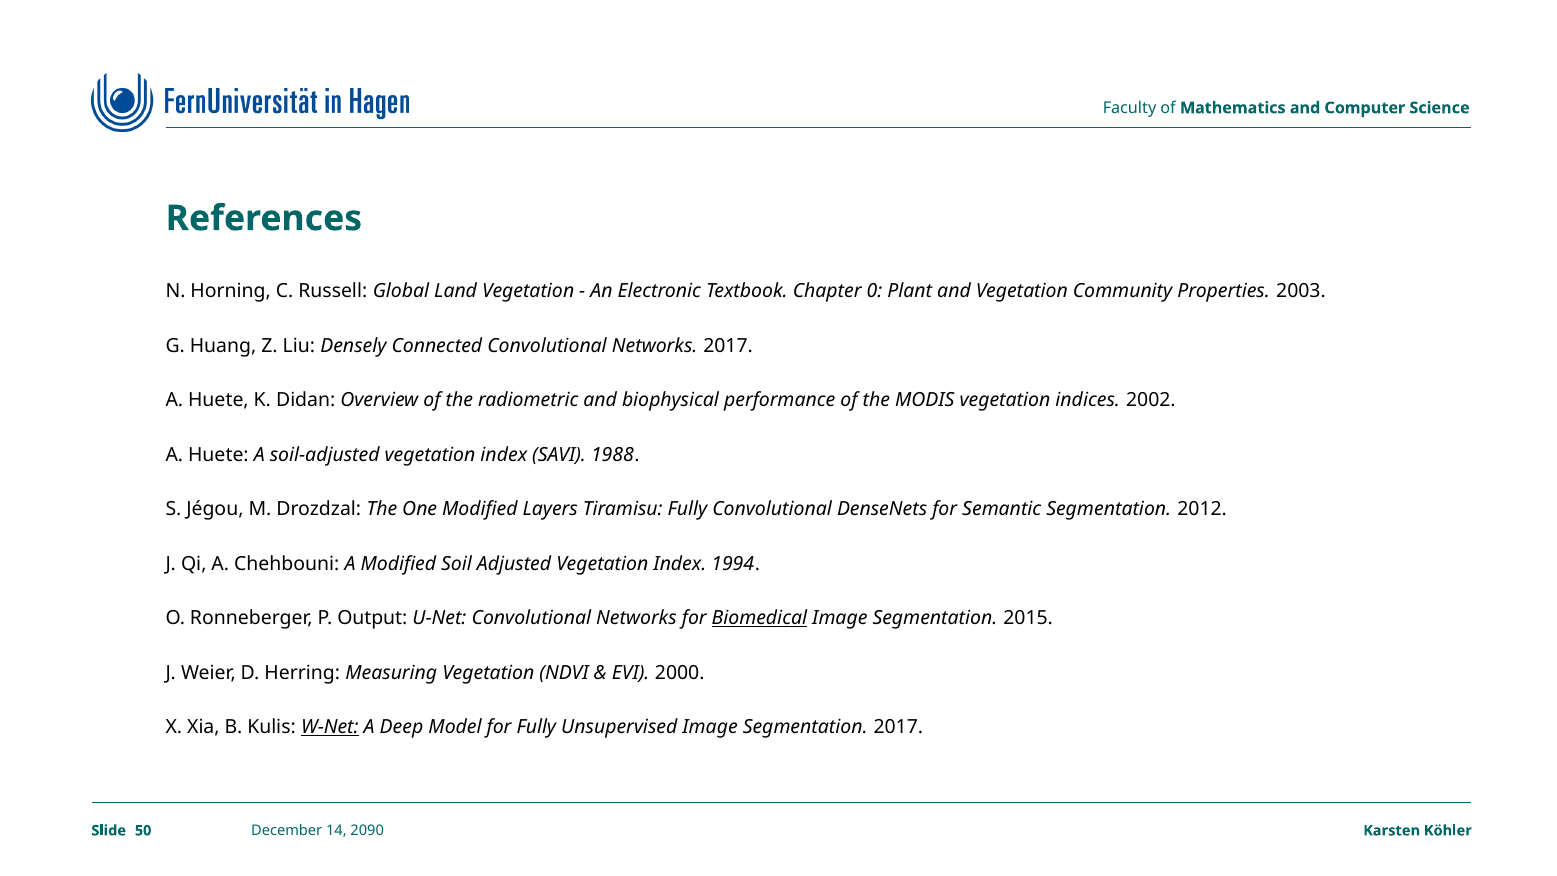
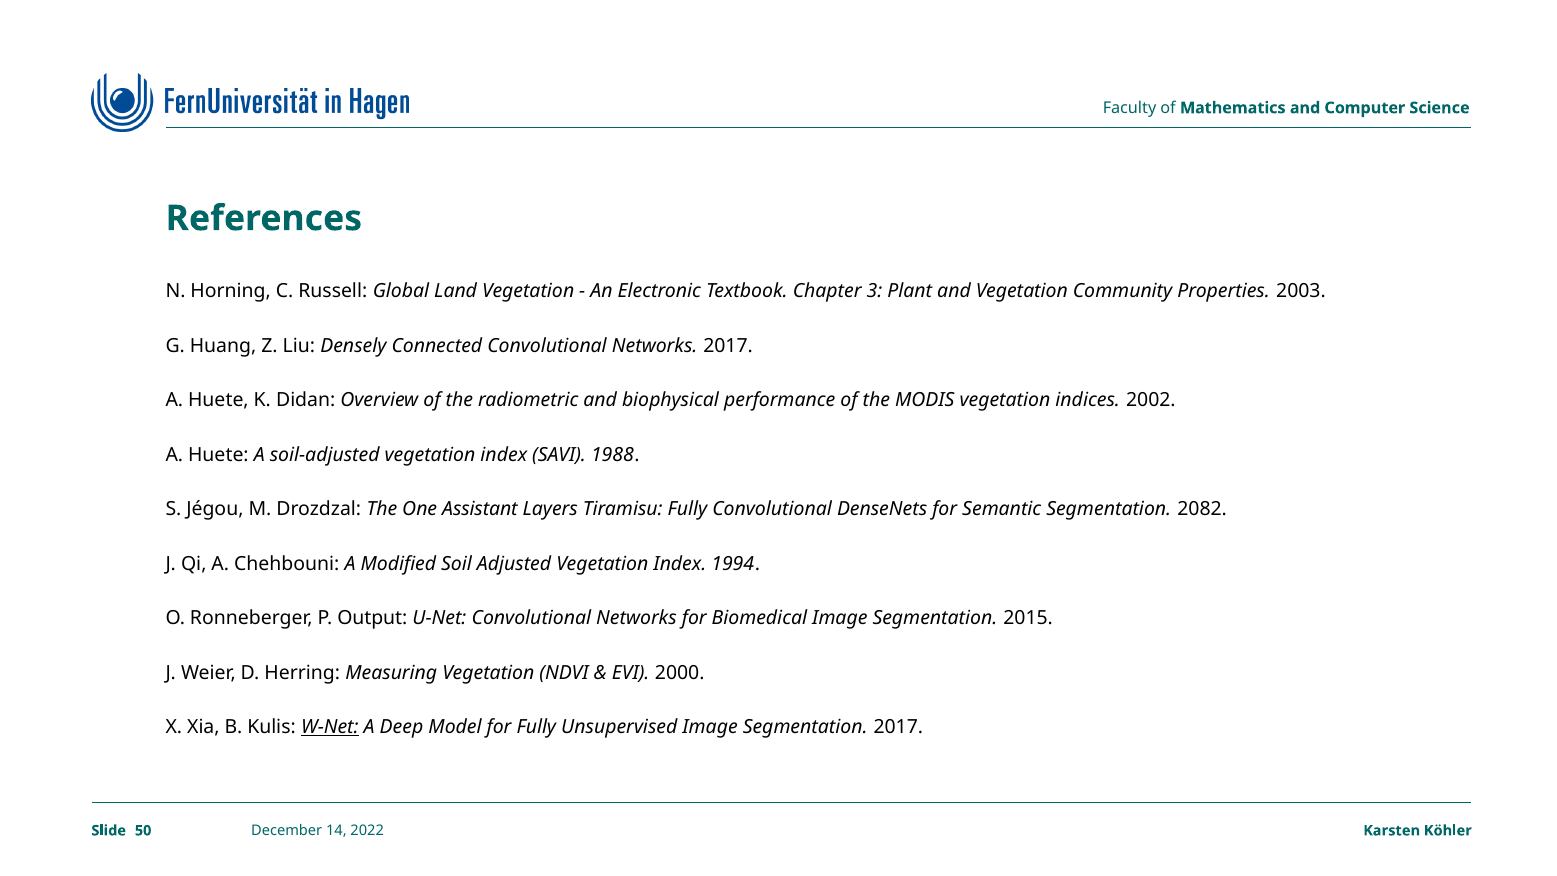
0: 0 -> 3 (875, 291)
One Modified: Modified -> Assistant (480, 509)
2012: 2012 -> 2082 (1202, 509)
Biomedical underline: present -> none (759, 618)
2090: 2090 -> 2022 (367, 830)
